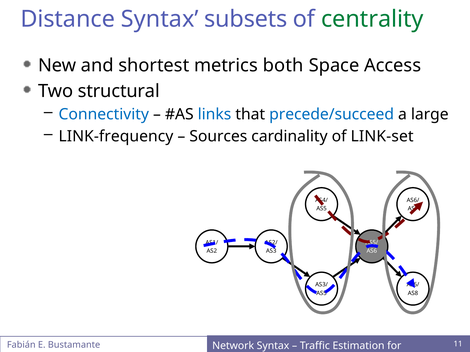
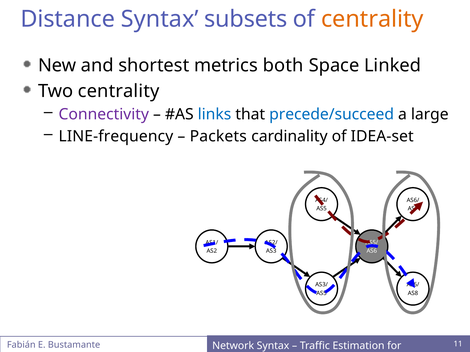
centrality colour: green -> orange (372, 19)
Access: Access -> Linked (393, 66)
Two structural: structural -> centrality (119, 91)
Connectivity colour: blue -> purple (104, 114)
LINK-frequency: LINK-frequency -> LINE-frequency (116, 136)
Sources: Sources -> Packets (218, 136)
LINK-set: LINK-set -> IDEA-set (382, 136)
